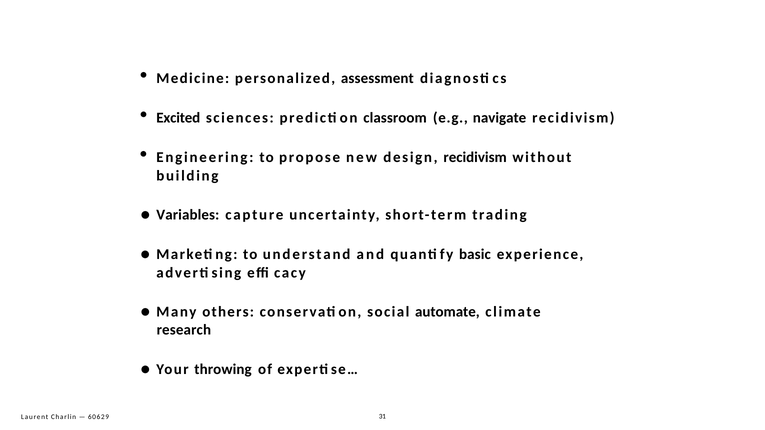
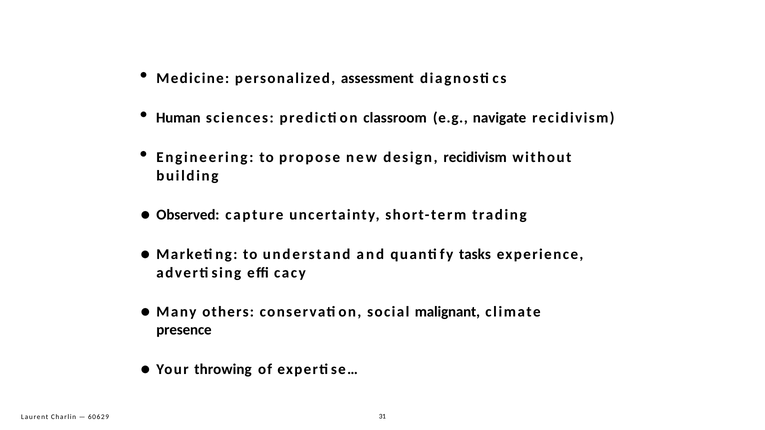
Excited: Excited -> Human (178, 118)
Variables: Variables -> Observed (188, 215)
basic: basic -> tasks (475, 255)
automate: automate -> malignant (447, 312)
research: research -> presence (184, 330)
